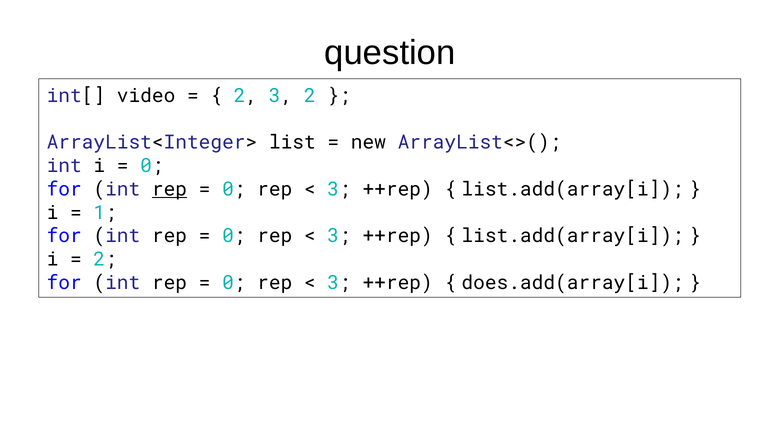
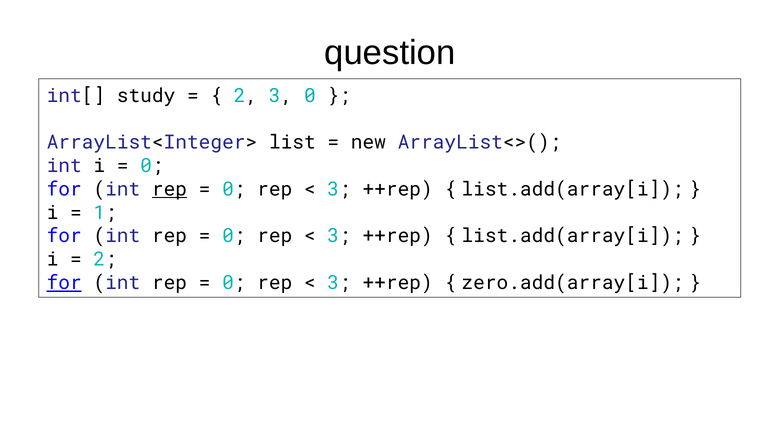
video: video -> study (146, 96)
3 2: 2 -> 0 (310, 96)
for underline: none -> present (64, 283)
does.add(array[i: does.add(array[i -> zero.add(array[i (573, 283)
